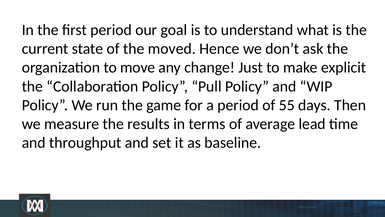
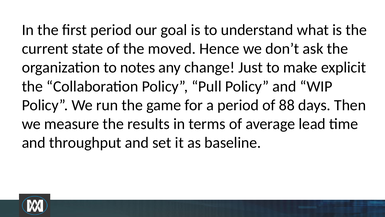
move: move -> notes (138, 67)
55: 55 -> 88 (287, 105)
